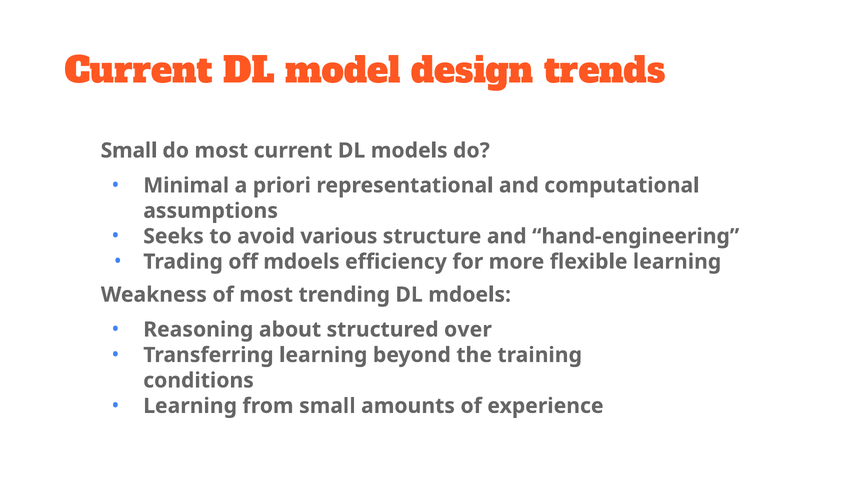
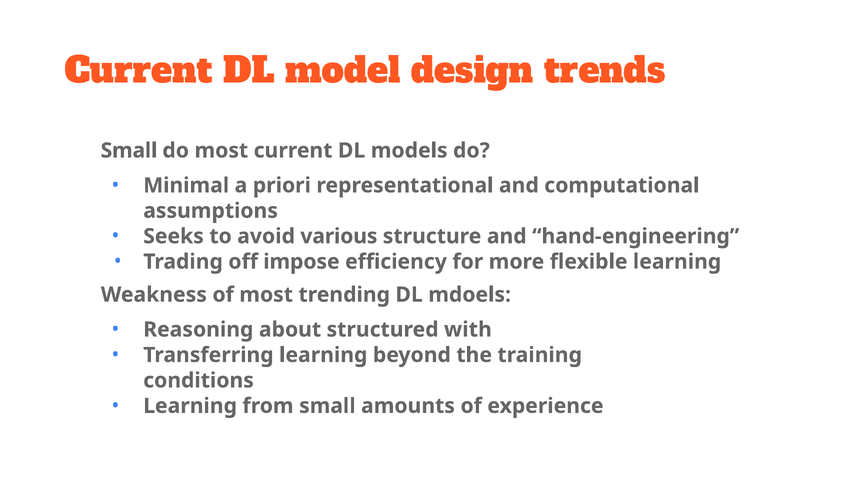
off mdoels: mdoels -> impose (301, 261)
over: over -> with (468, 329)
